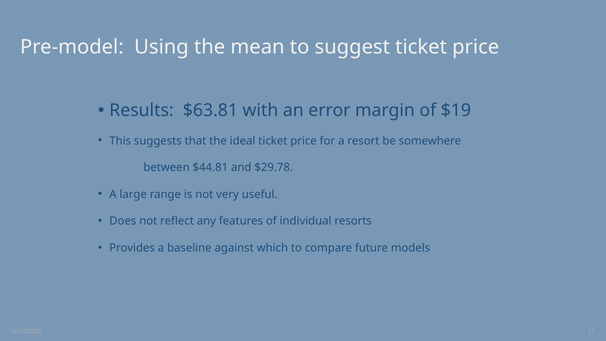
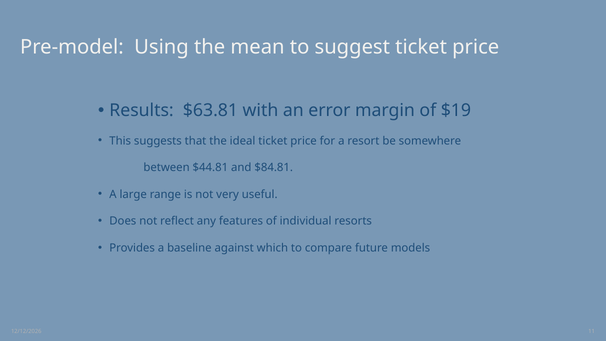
$29.78: $29.78 -> $84.81 (274, 167)
